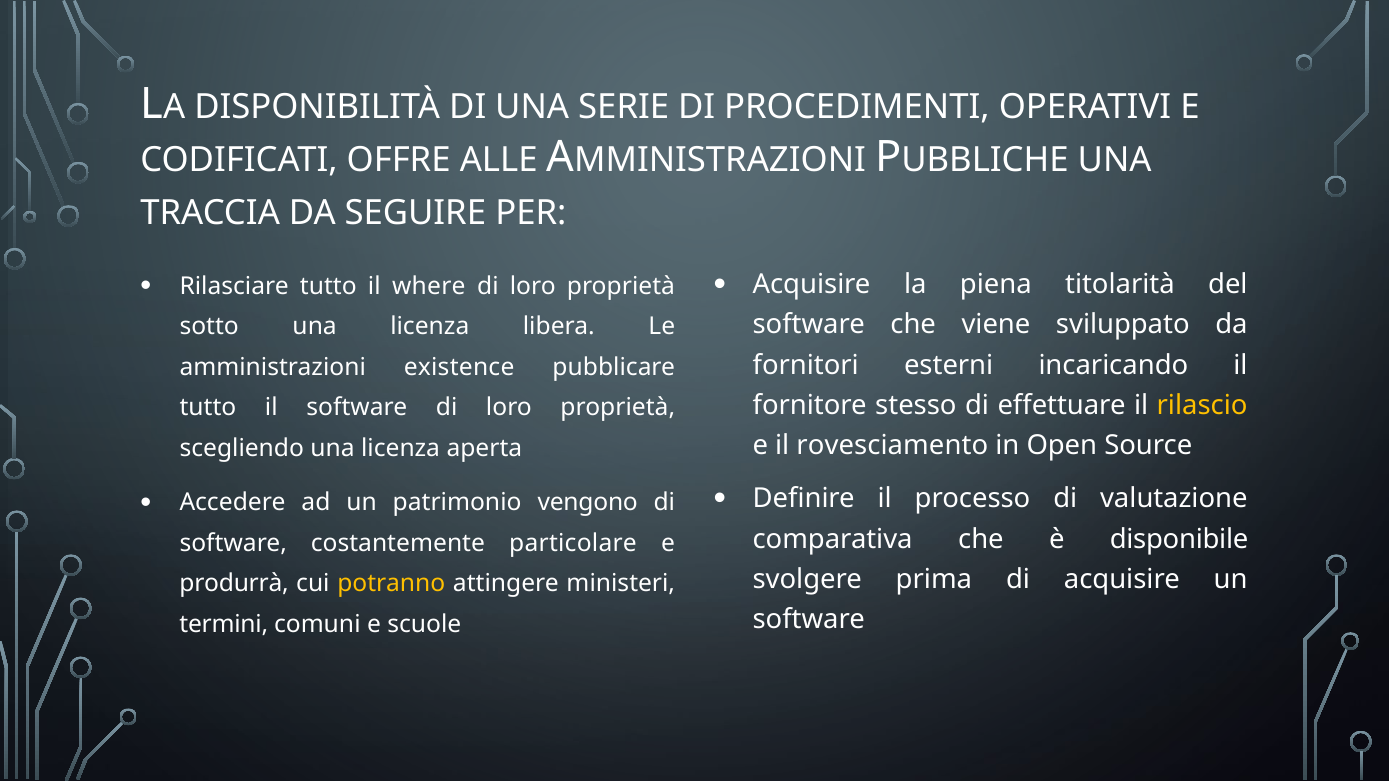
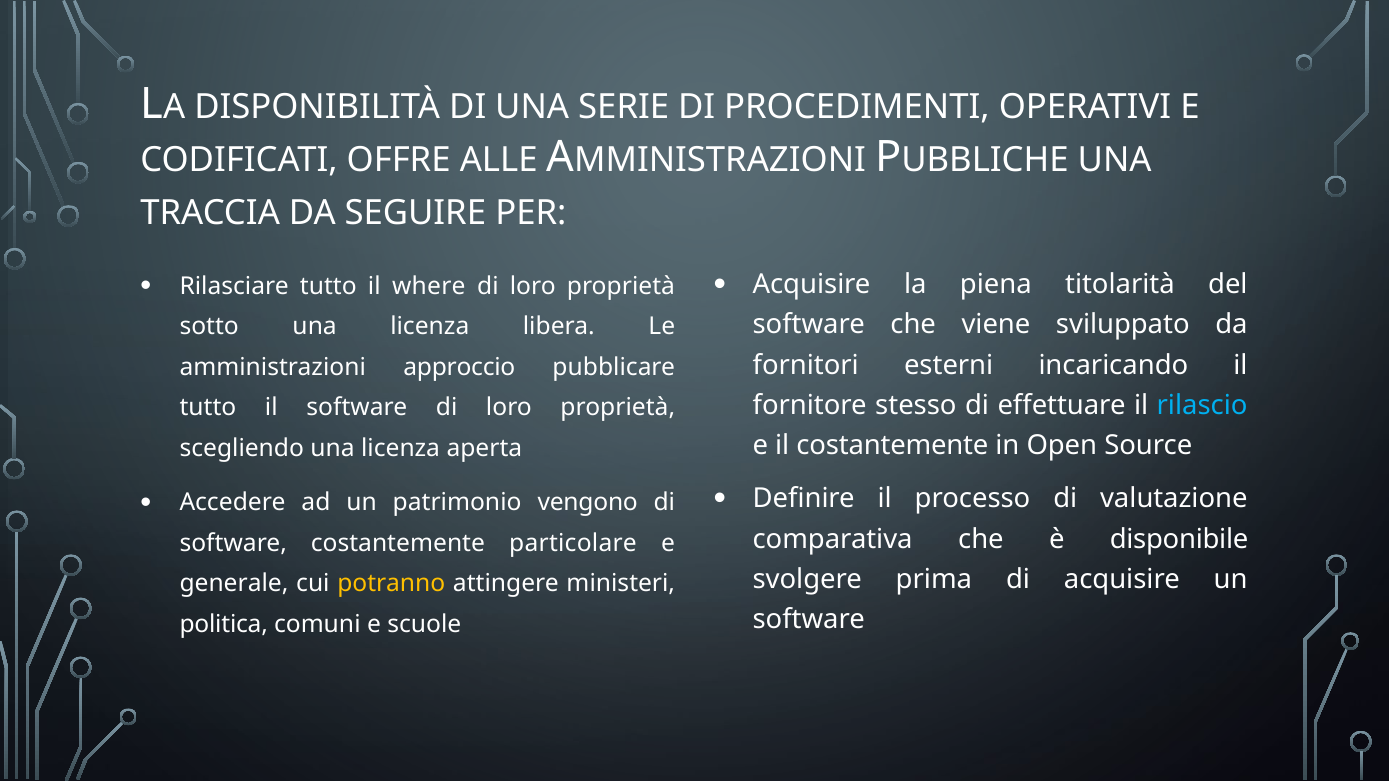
existence: existence -> approccio (459, 367)
rilascio colour: yellow -> light blue (1202, 406)
il rovesciamento: rovesciamento -> costantemente (892, 446)
produrrà: produrrà -> generale (234, 584)
termini: termini -> politica (224, 624)
